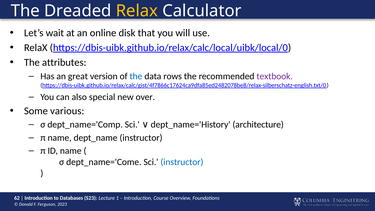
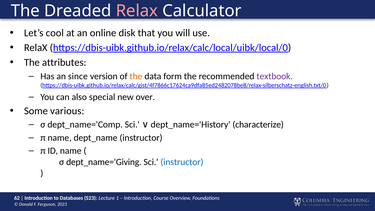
Relax colour: yellow -> pink (137, 11)
wait: wait -> cool (55, 33)
great: great -> since (78, 76)
the colour: blue -> orange (136, 76)
rows: rows -> form (173, 76)
architecture: architecture -> characterize (258, 125)
dept_name='Come: dept_name='Come -> dept_name='Giving (104, 162)
